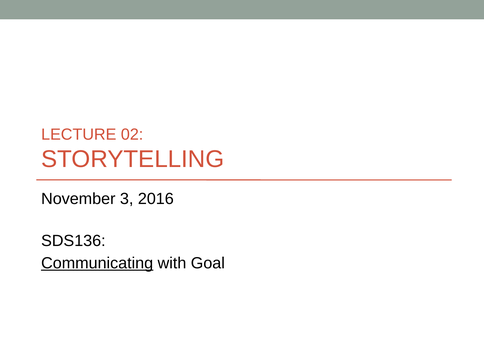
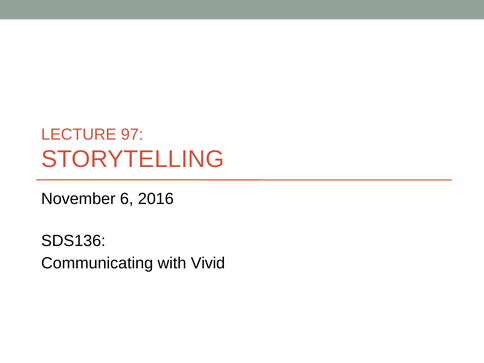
02: 02 -> 97 (132, 135)
3: 3 -> 6 (127, 199)
Communicating underline: present -> none (97, 263)
Goal: Goal -> Vivid (208, 263)
